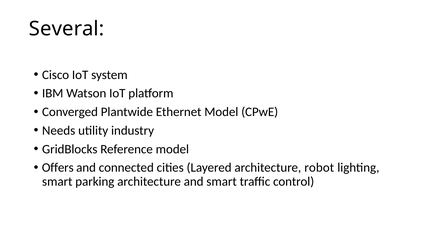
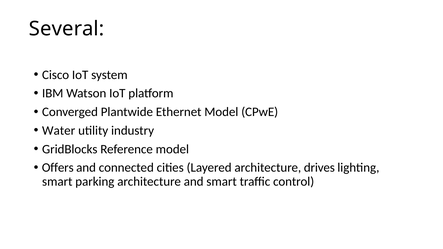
Needs: Needs -> Water (59, 131)
robot: robot -> drives (319, 168)
